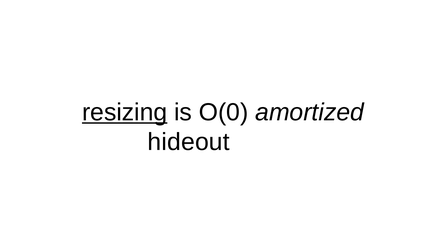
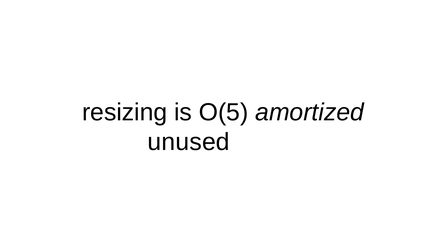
resizing underline: present -> none (125, 112)
O(0: O(0 -> O(5 (224, 112)
hideout: hideout -> unused (189, 142)
